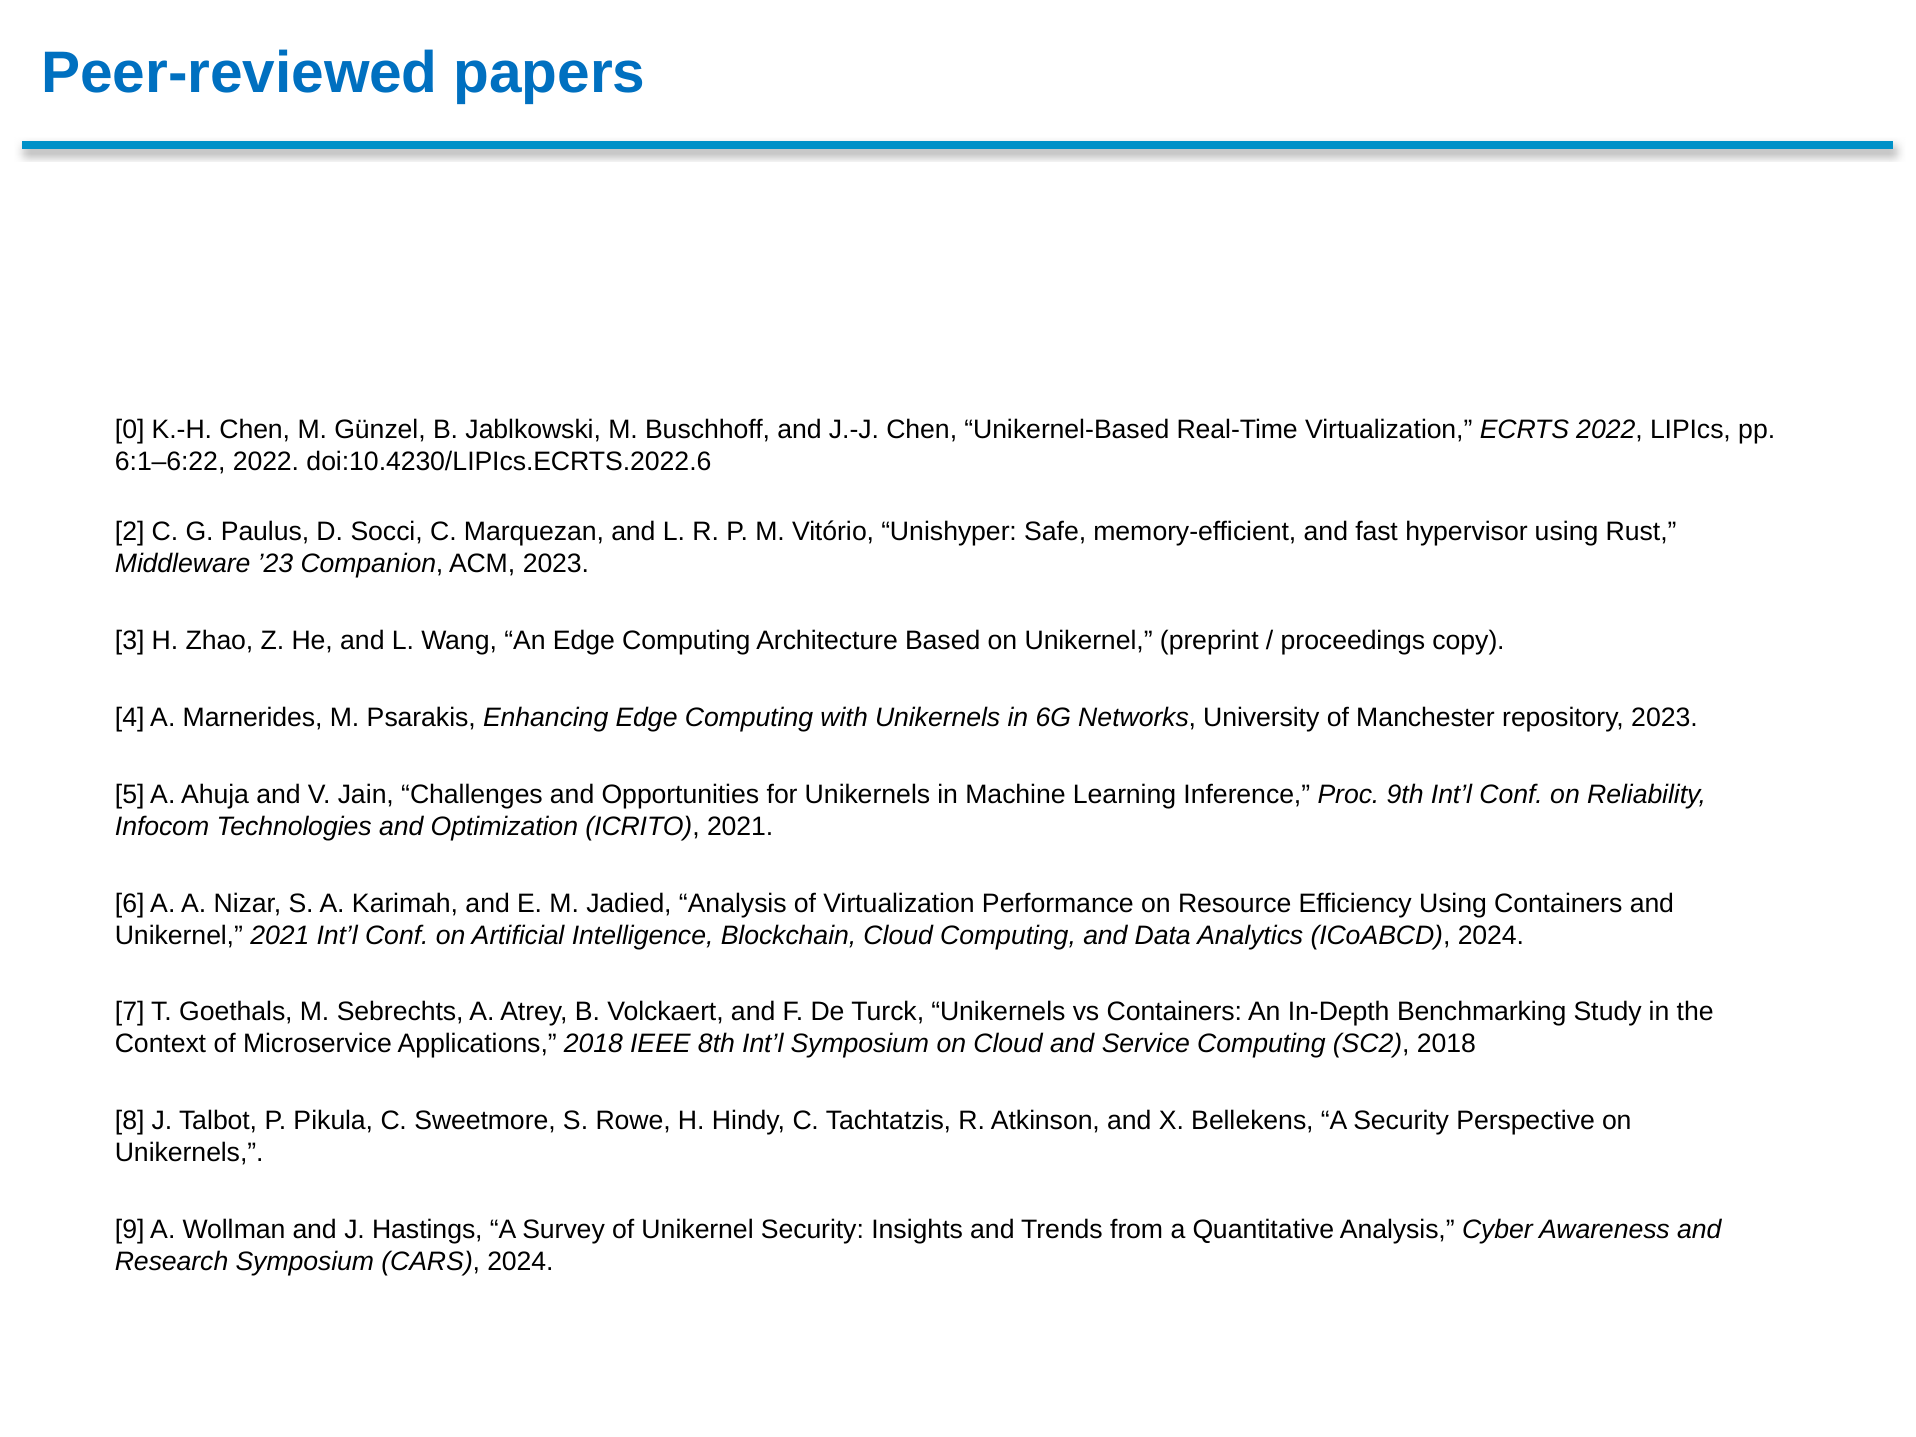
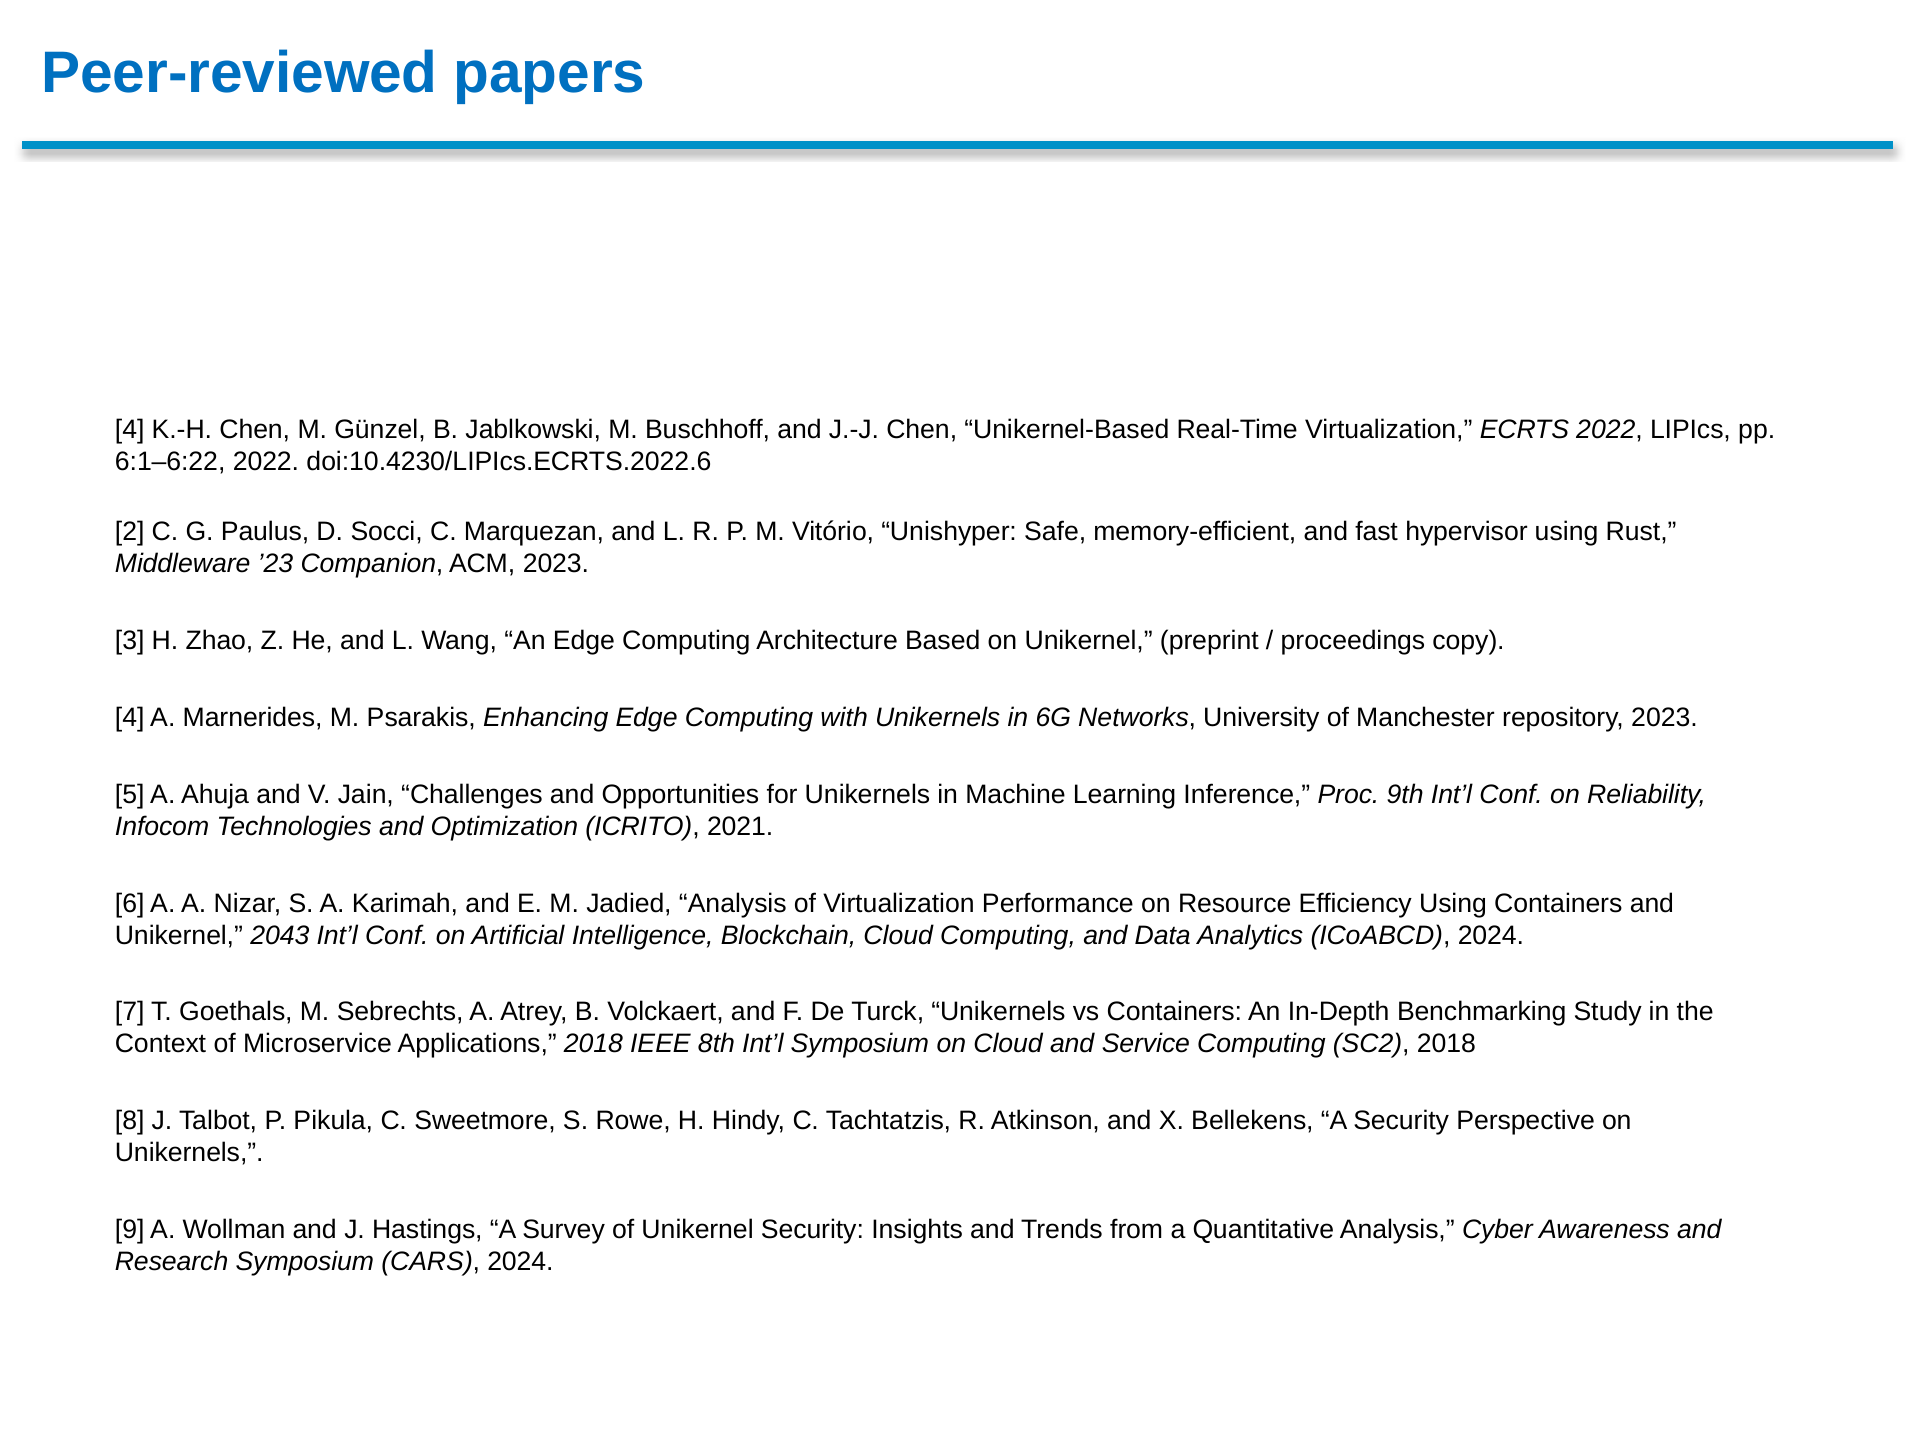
0: 0 -> 4 (130, 430)
Unikernel 2021: 2021 -> 2043 (280, 935)
